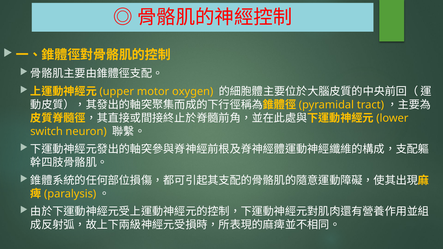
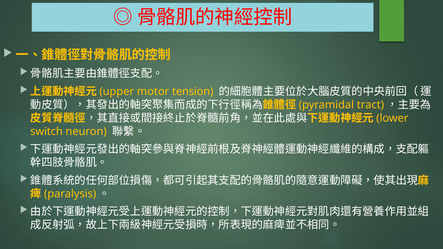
oxygen: oxygen -> tension (193, 92)
